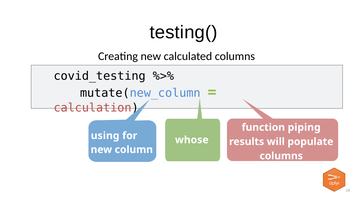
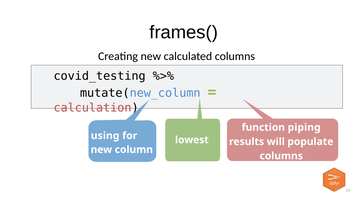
testing(: testing( -> frames( (184, 32)
whose: whose -> lowest (192, 140)
